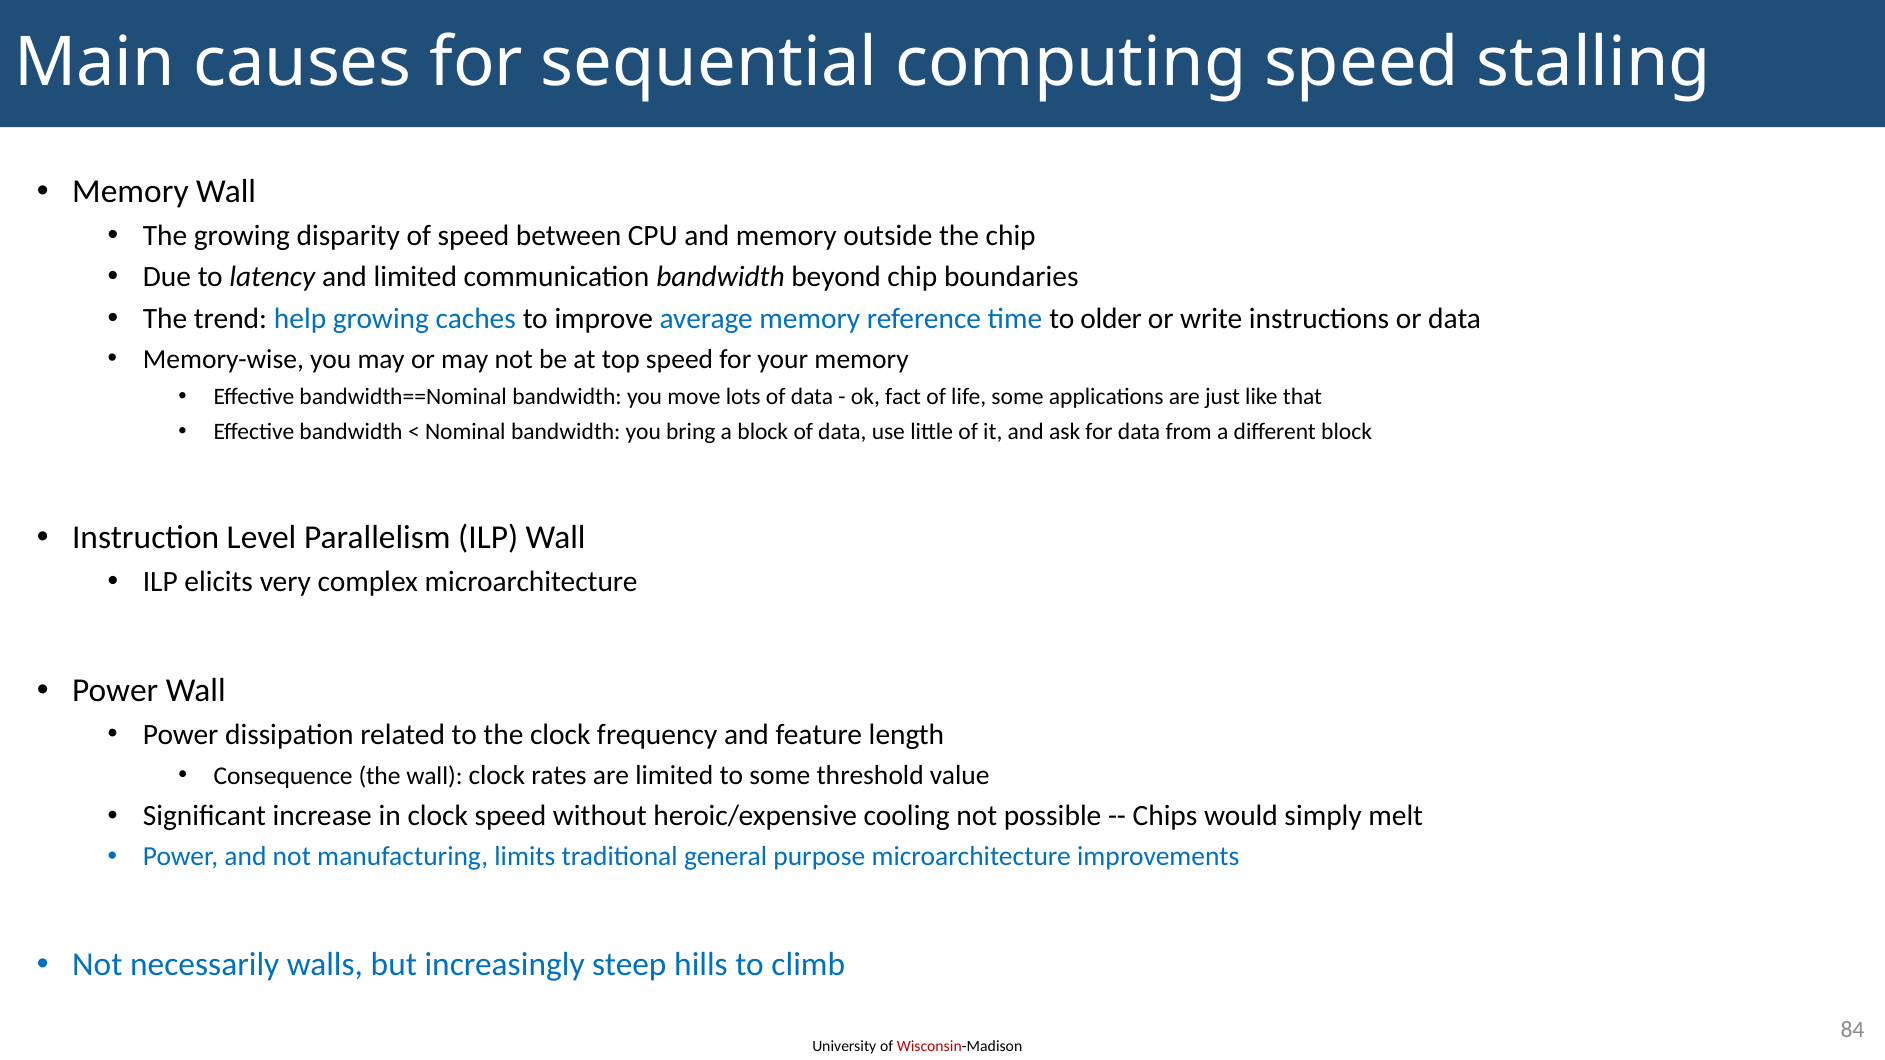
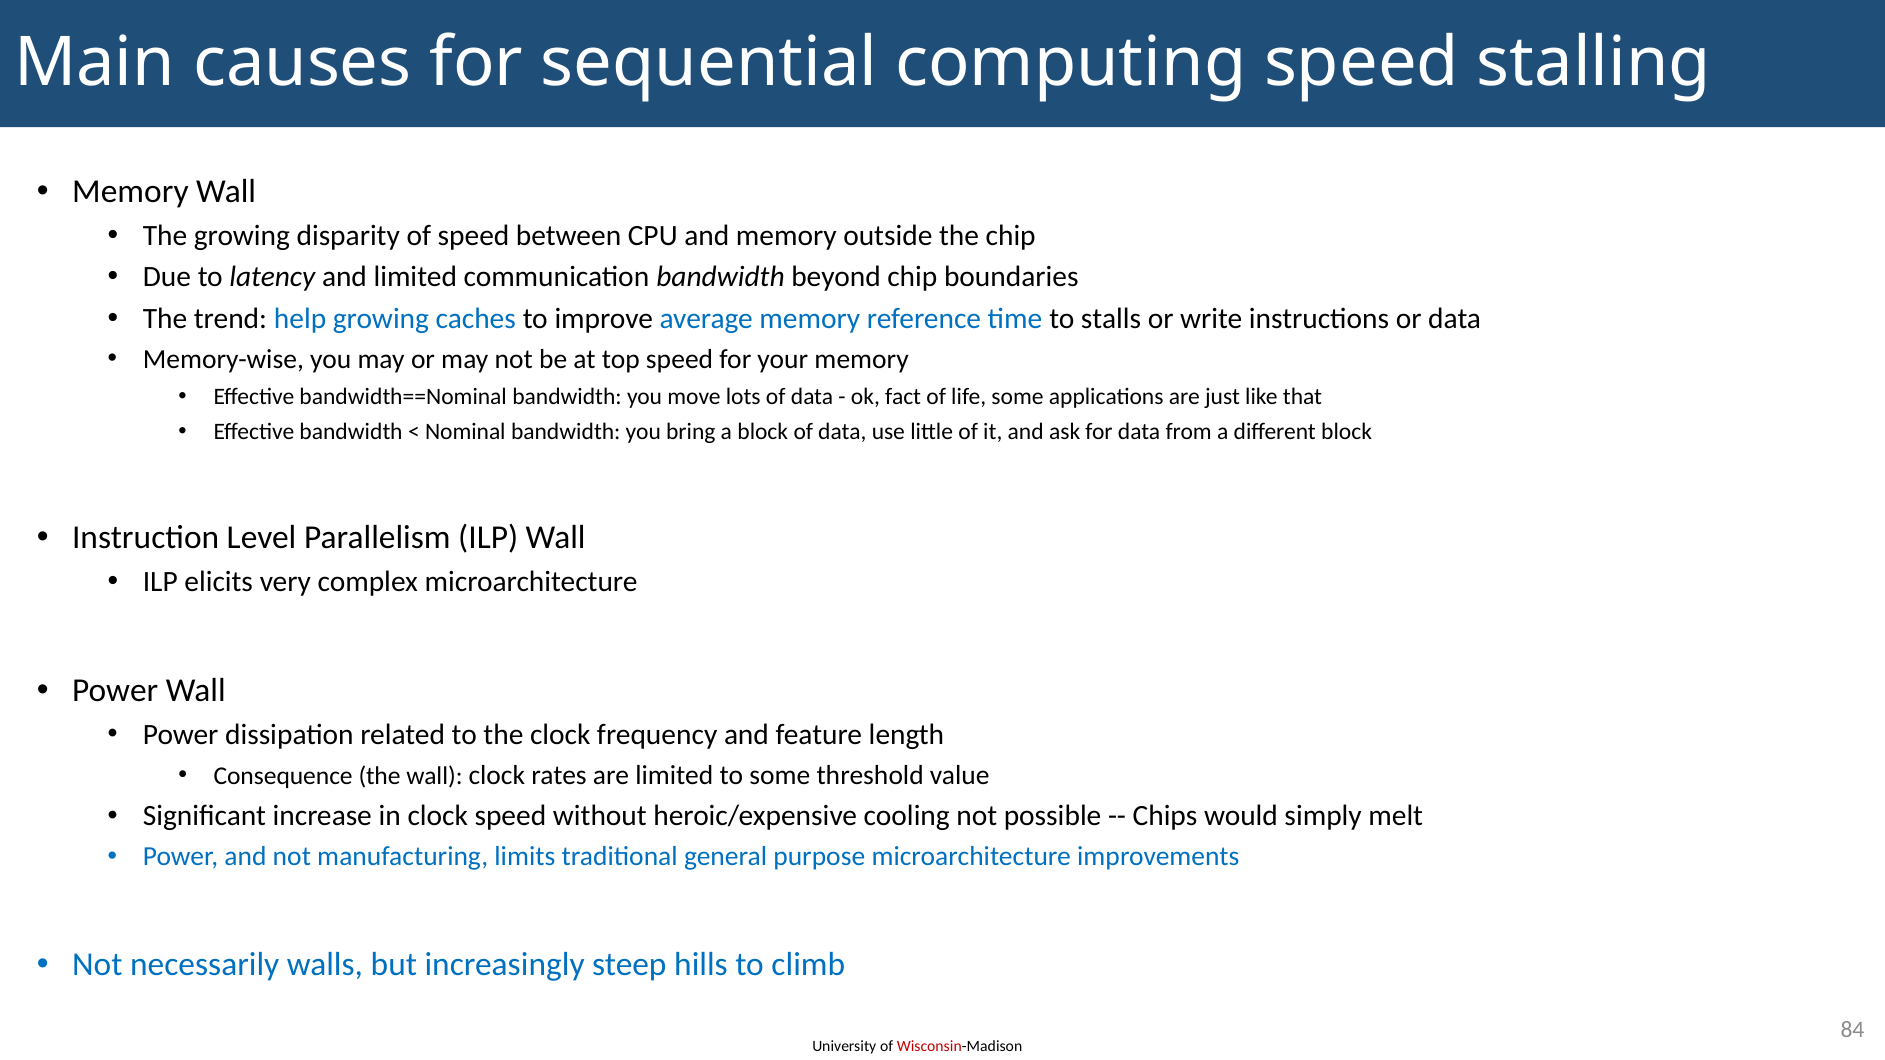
older: older -> stalls (1111, 319)
